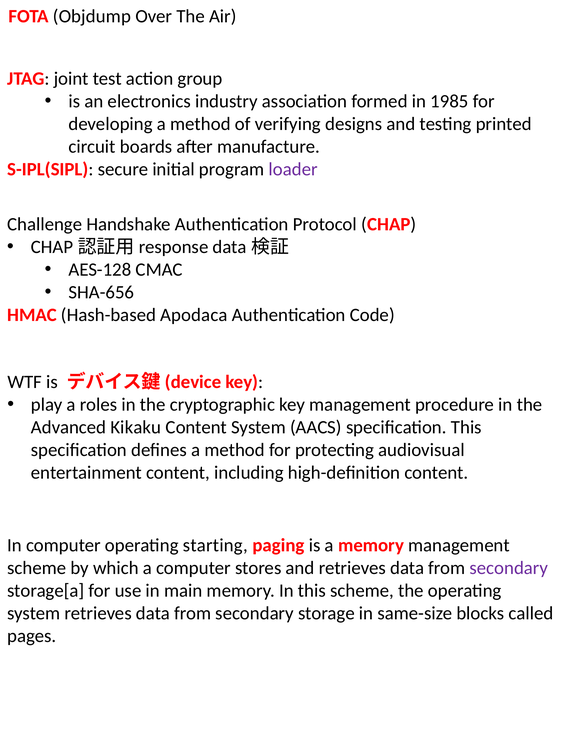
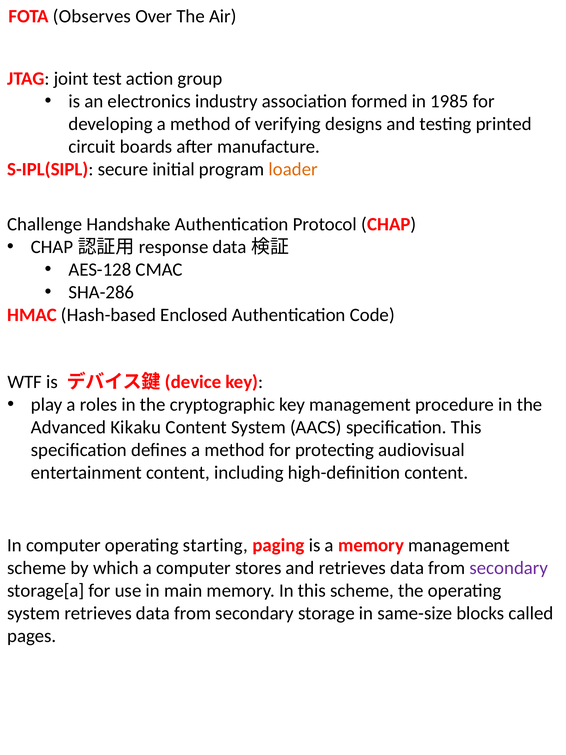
Objdump: Objdump -> Observes (92, 16)
loader colour: purple -> orange (293, 169)
SHA-656: SHA-656 -> SHA-286 (101, 292)
Apodaca: Apodaca -> Enclosed (194, 315)
